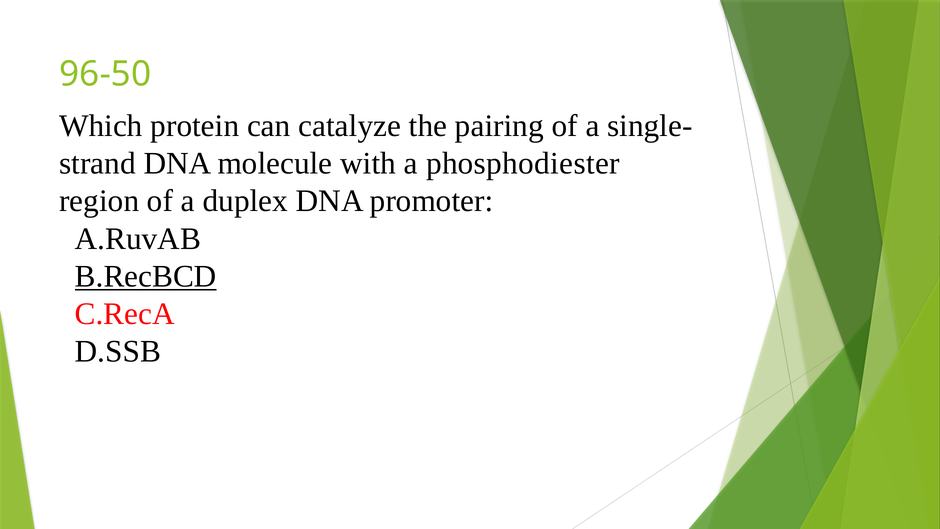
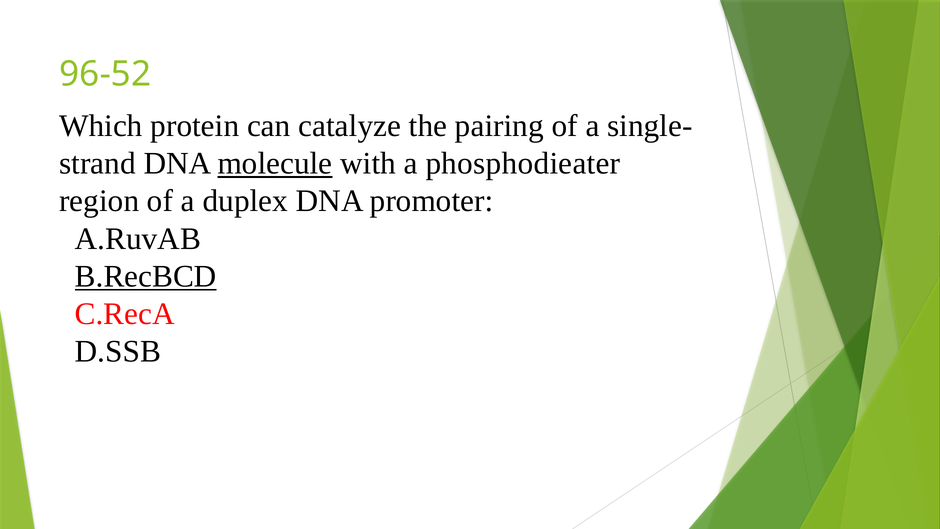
96-50: 96-50 -> 96-52 (105, 74)
molecule underline: none -> present (275, 163)
phosphodiester: phosphodiester -> phosphodieater (523, 163)
